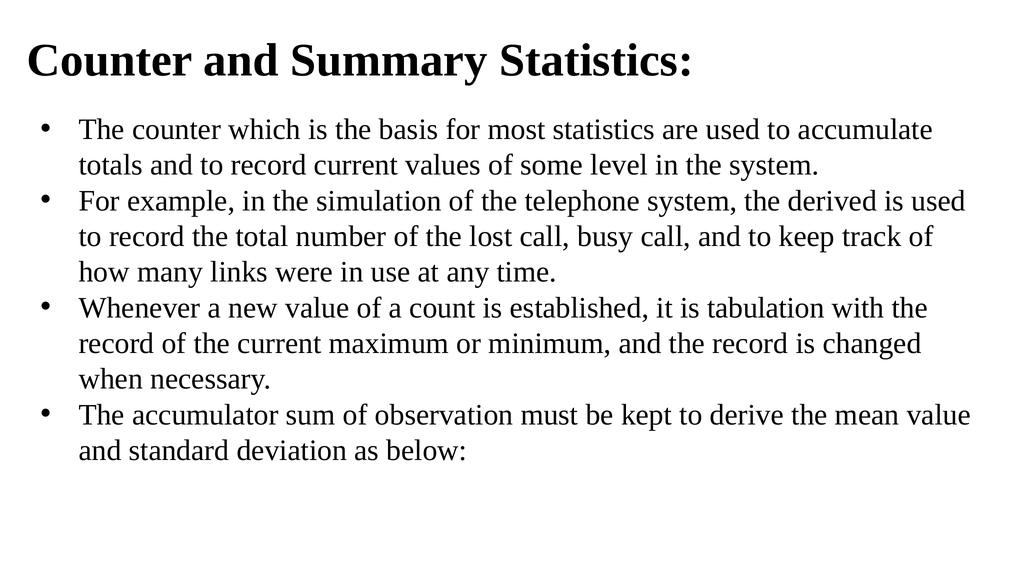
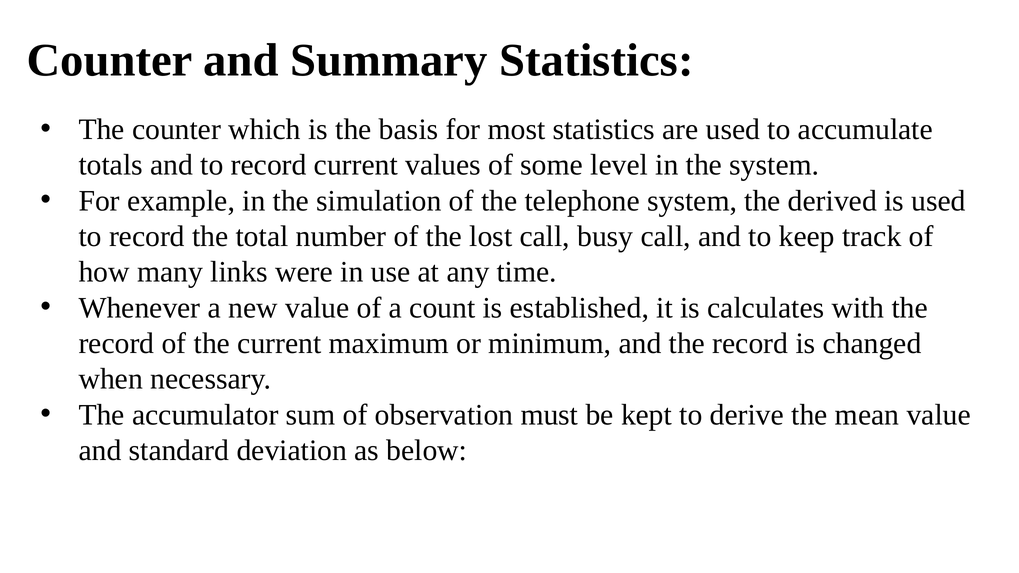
tabulation: tabulation -> calculates (766, 308)
